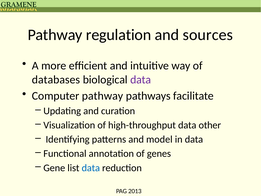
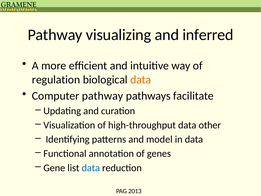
regulation: regulation -> visualizing (119, 35)
sources: sources -> inferred (208, 35)
databases: databases -> regulation (56, 80)
data colour: purple -> orange (141, 80)
